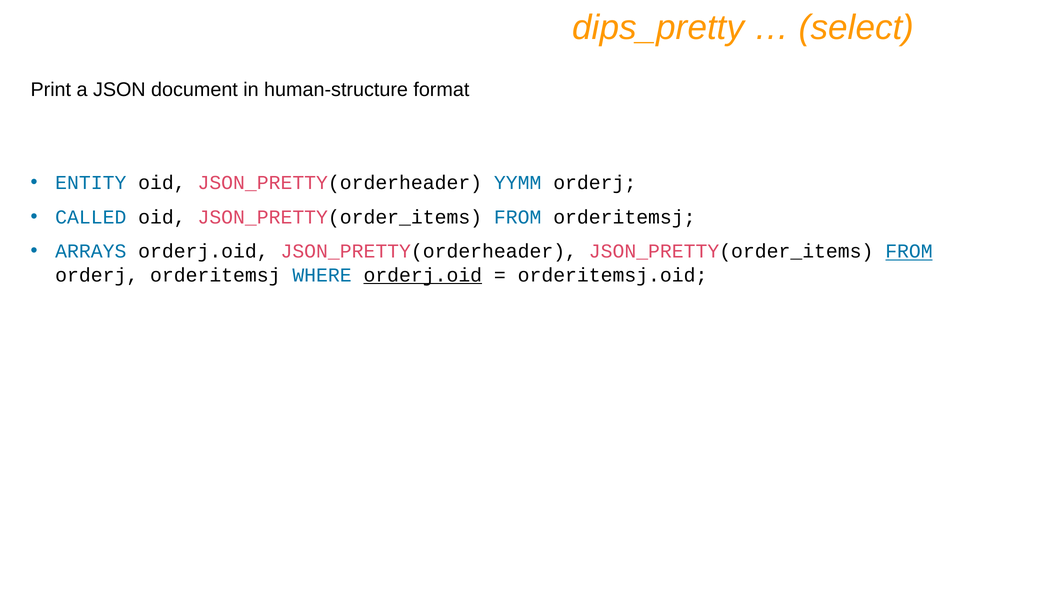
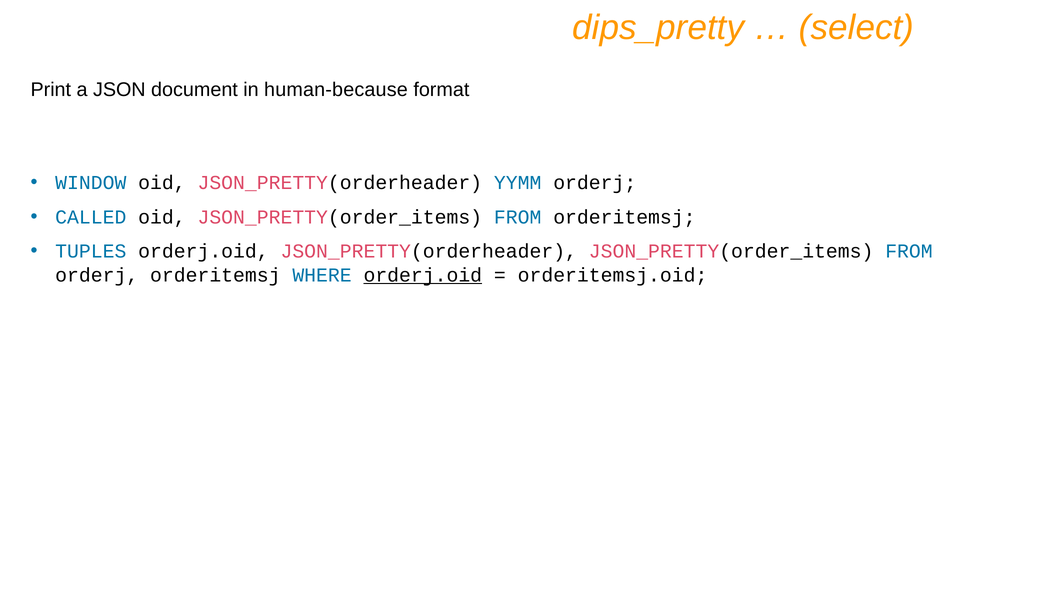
human-structure: human-structure -> human-because (336, 90)
ENTITY: ENTITY -> WINDOW (91, 183)
ARRAYS: ARRAYS -> TUPLES (91, 251)
FROM underline: present -> none (909, 251)
